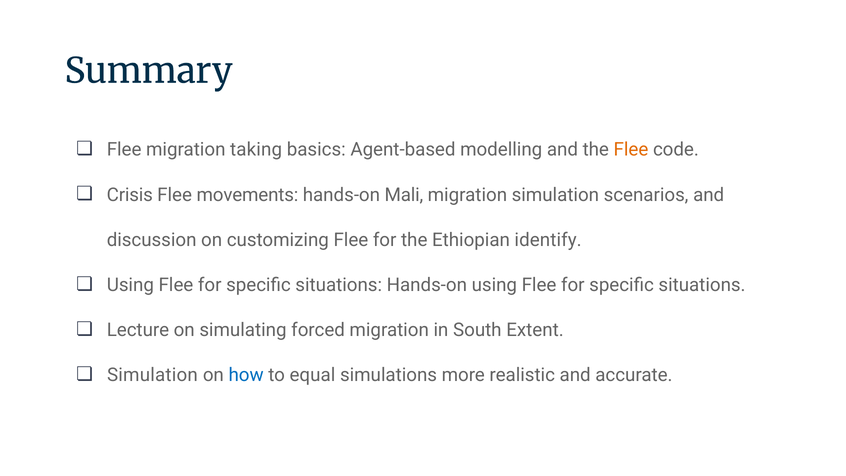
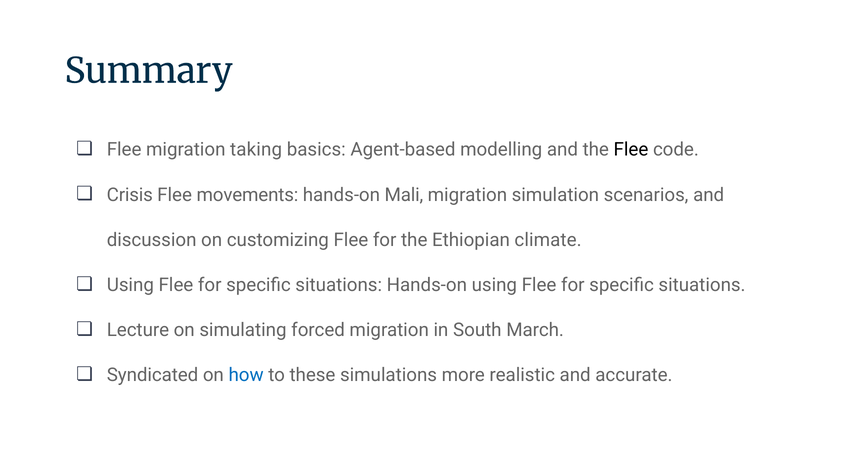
Flee colour: orange -> black (631, 150)
identify: identify -> climate (548, 240)
Extent: Extent -> March (535, 330)
Simulation: Simulation -> Syndicated (153, 375)
equal: equal -> these (312, 375)
